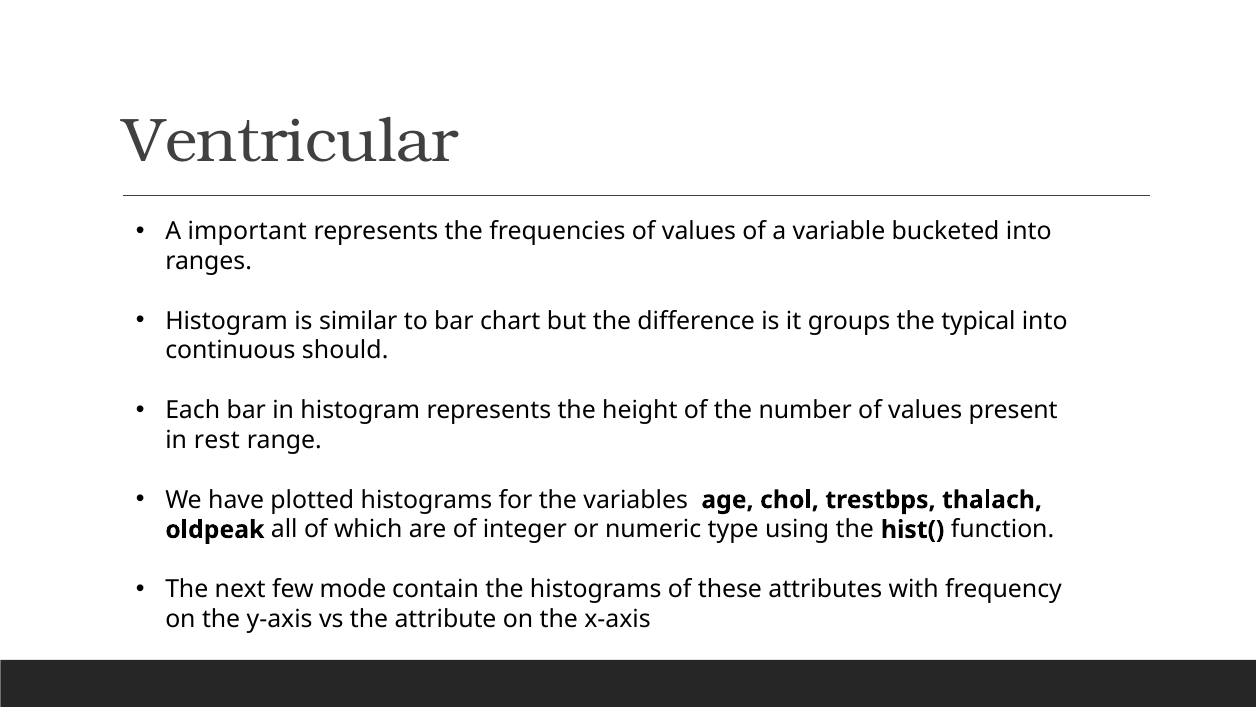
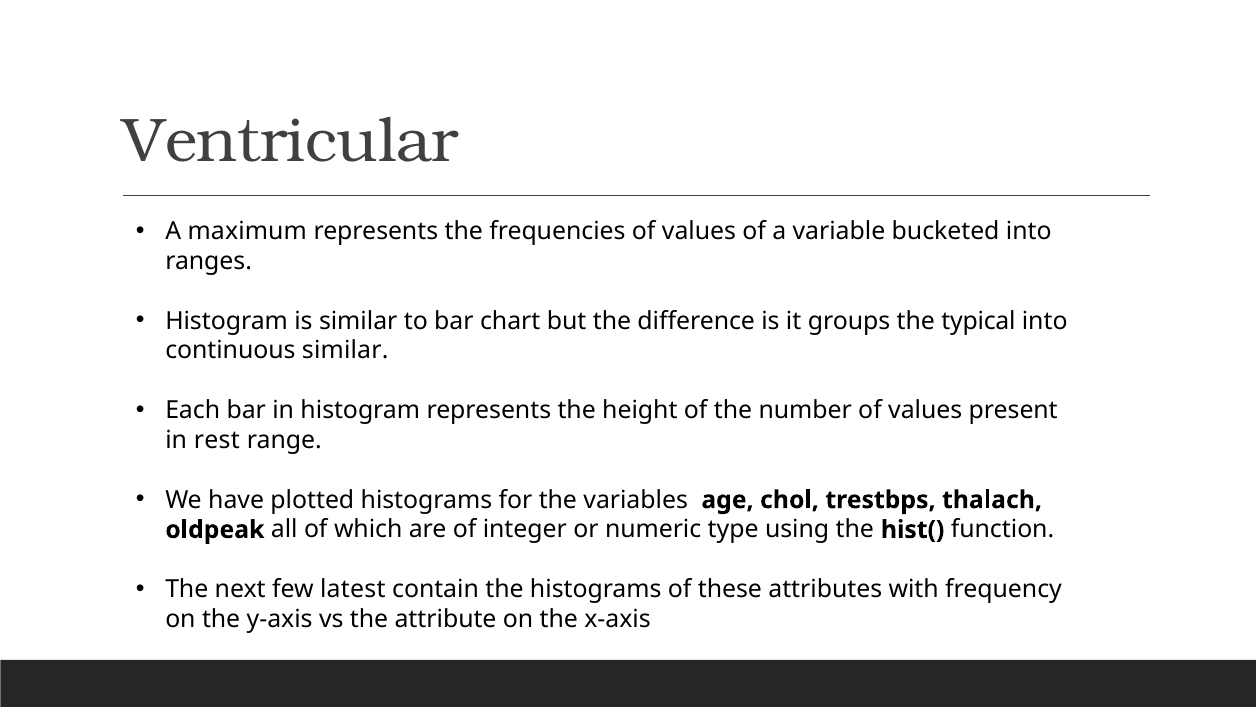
important: important -> maximum (247, 231)
continuous should: should -> similar (345, 350)
mode: mode -> latest (353, 589)
